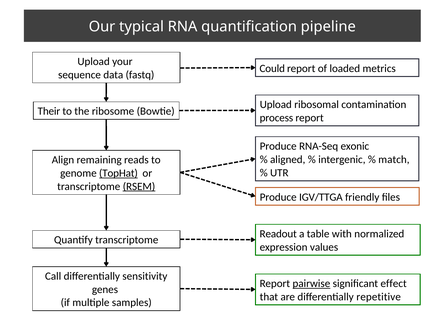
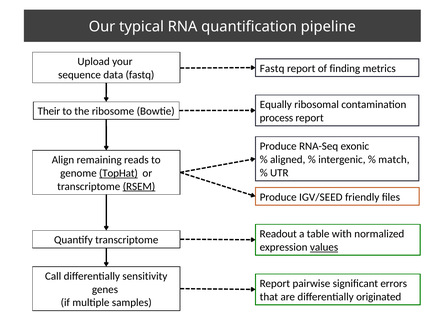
Could: Could -> Fastq (272, 68)
loaded: loaded -> finding (345, 68)
Upload: Upload -> Equally (276, 104)
IGV/TTGA: IGV/TTGA -> IGV/SEED (321, 197)
values underline: none -> present (324, 247)
pairwise underline: present -> none (311, 283)
effect: effect -> errors (394, 283)
repetitive: repetitive -> originated (379, 297)
